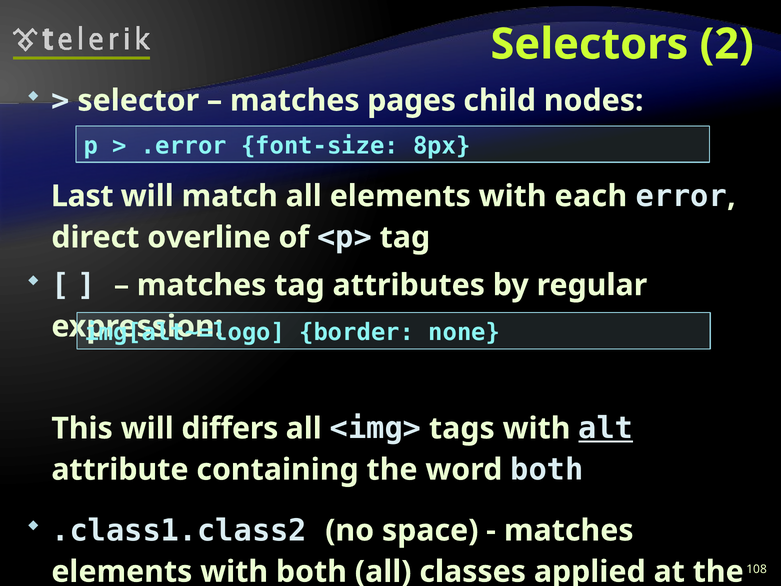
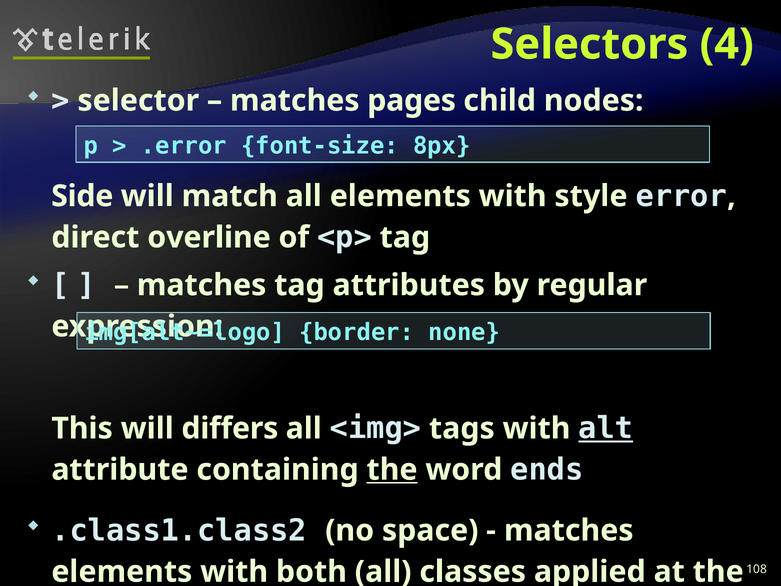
2: 2 -> 4 (727, 44)
Last: Last -> Side (82, 196)
each: each -> style (591, 196)
the underline: none -> present (392, 469)
word both: both -> ends (547, 469)
